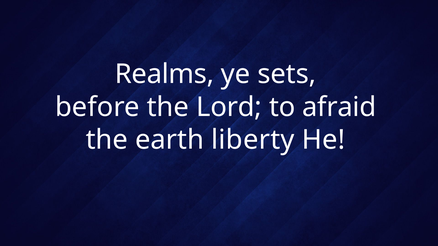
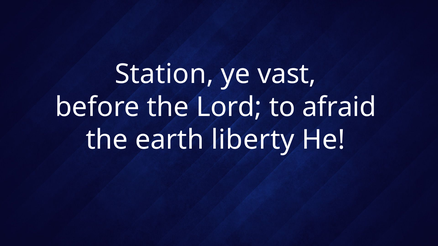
Realms: Realms -> Station (164, 74)
sets: sets -> vast (287, 74)
